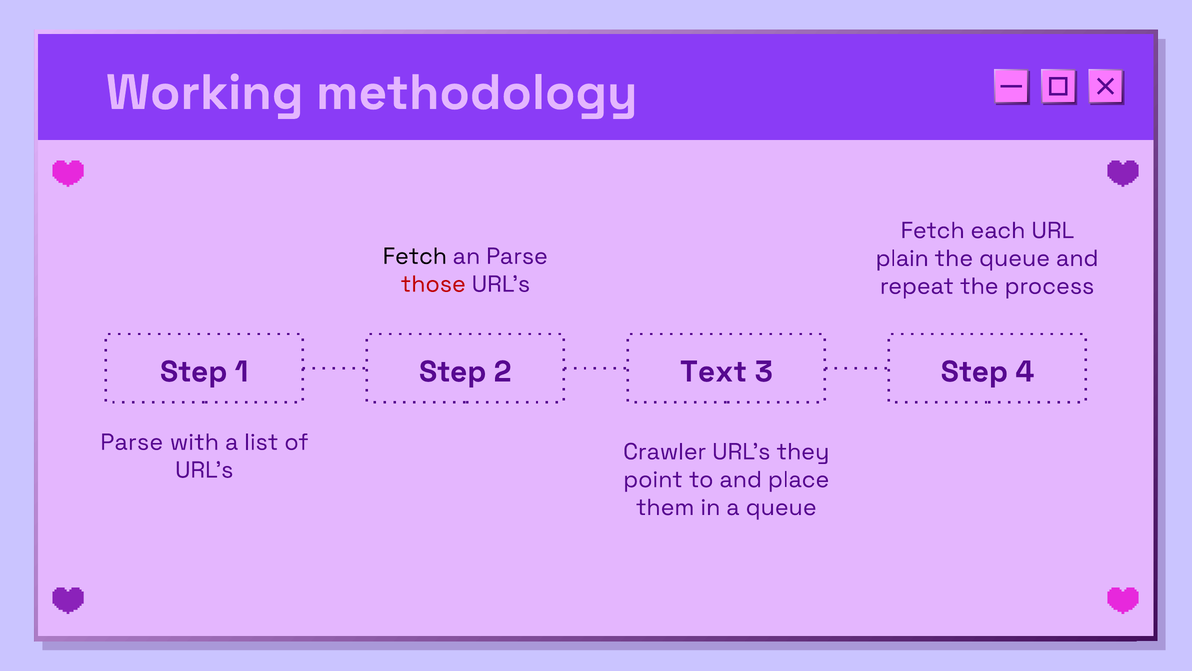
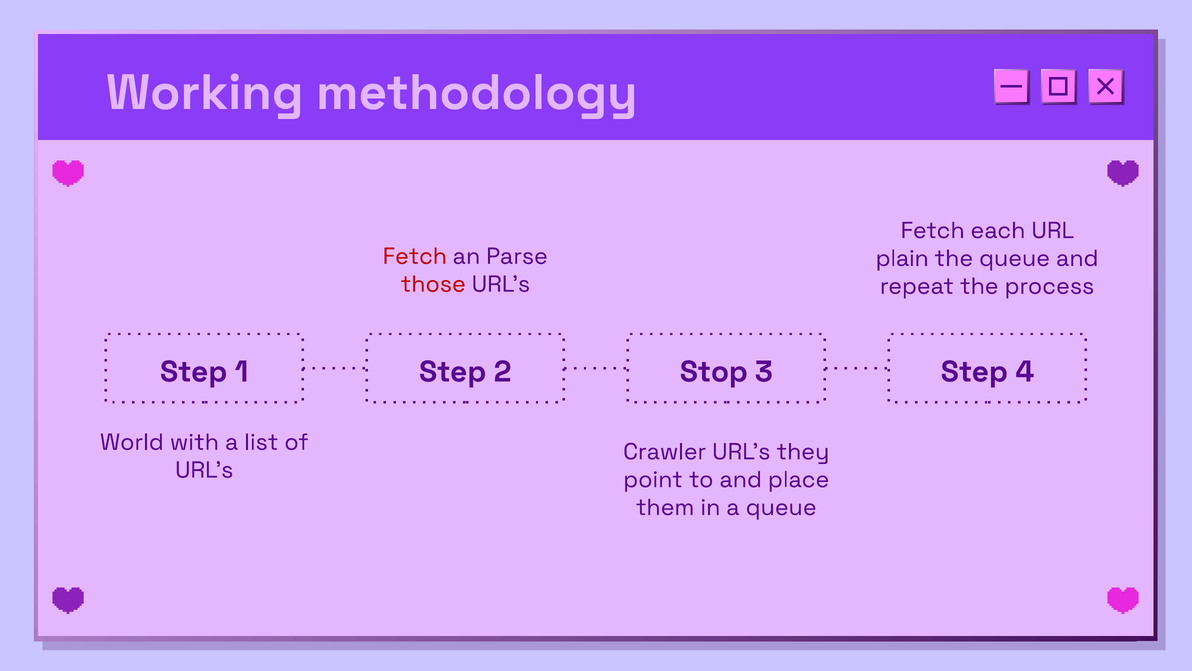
Fetch colour: black -> red (415, 256)
Text: Text -> Stop (714, 371)
Parse: Parse -> World (132, 442)
